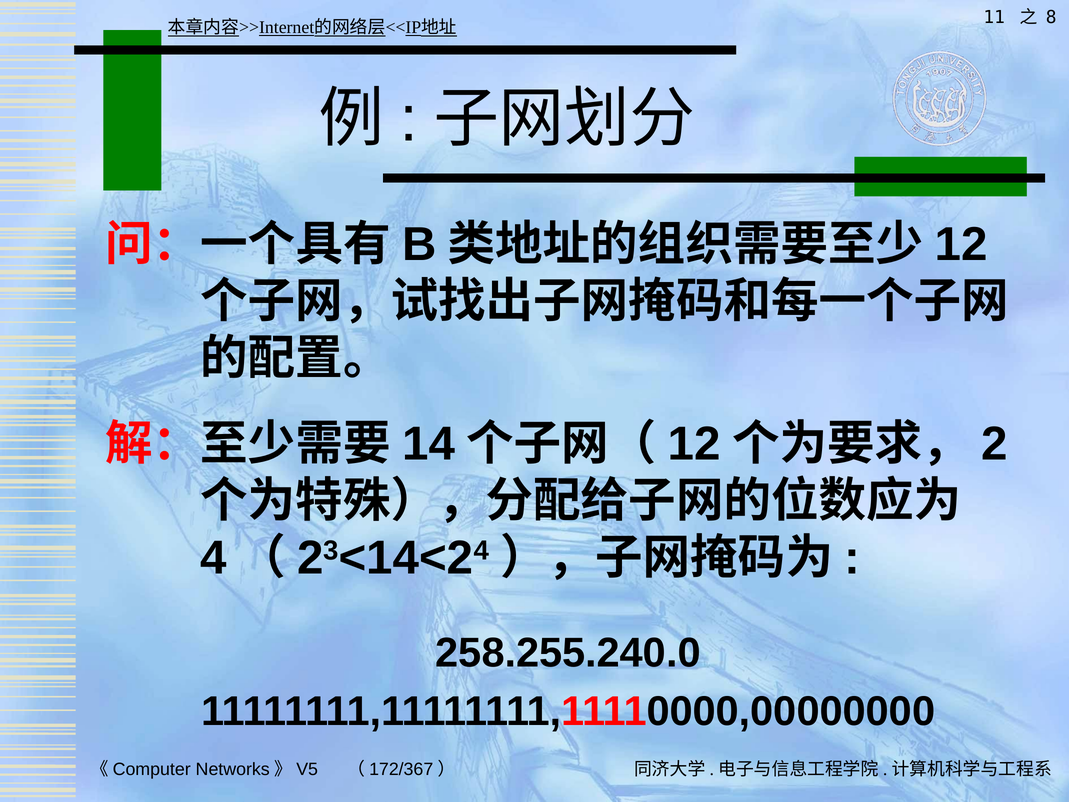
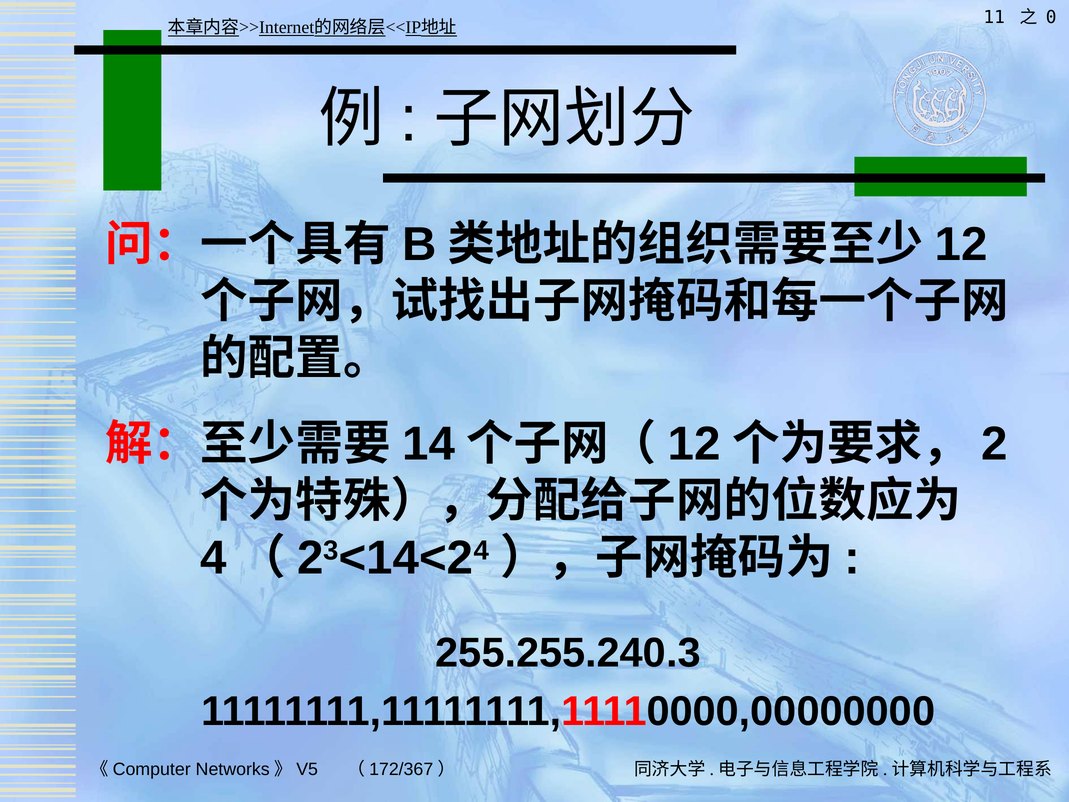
8: 8 -> 0 (1051, 17)
258.255.240.0: 258.255.240.0 -> 255.255.240.3 (568, 653)
